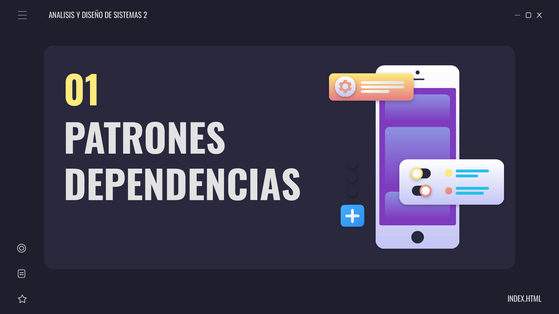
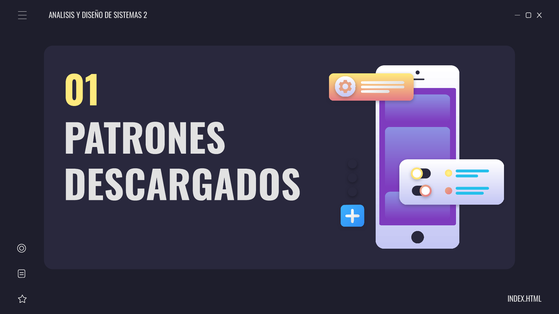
DEPENDENCIAS: DEPENDENCIAS -> DESCARGADOS (182, 188)
